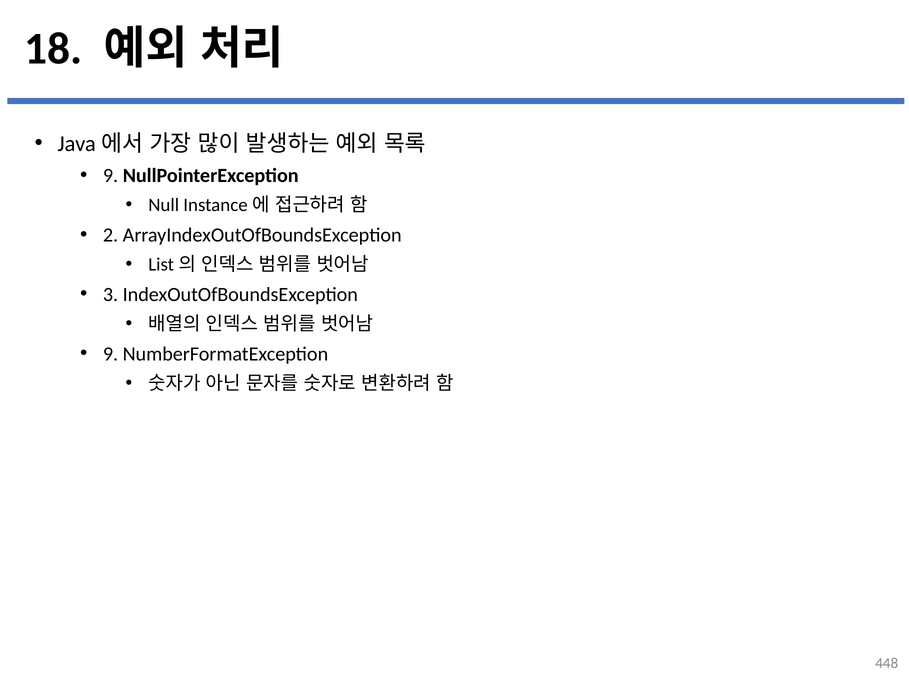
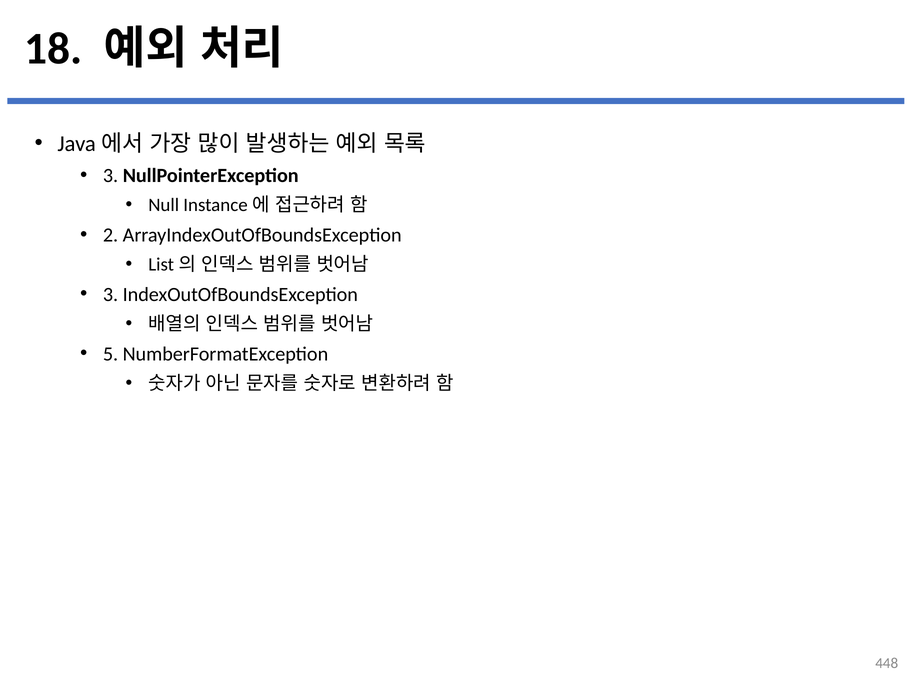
9: 9 -> 3 (111, 176)
9: 9 -> 5 (111, 354)
